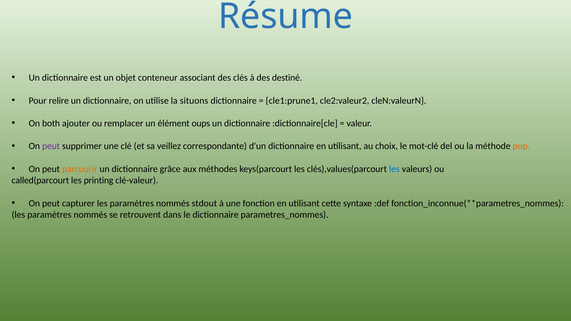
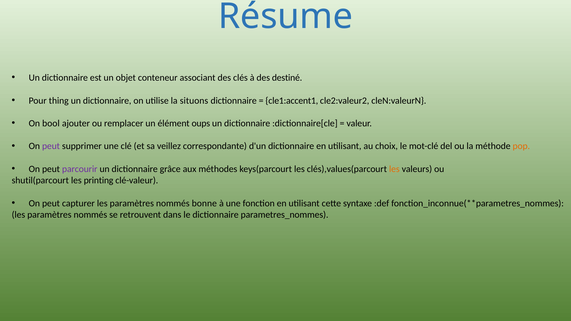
relire: relire -> thing (59, 101)
cle1:prune1: cle1:prune1 -> cle1:accent1 (292, 101)
both: both -> bool (51, 123)
parcourir colour: orange -> purple (80, 169)
les colour: blue -> orange (394, 169)
called(parcourt: called(parcourt -> shutil(parcourt (40, 181)
stdout: stdout -> bonne (204, 203)
